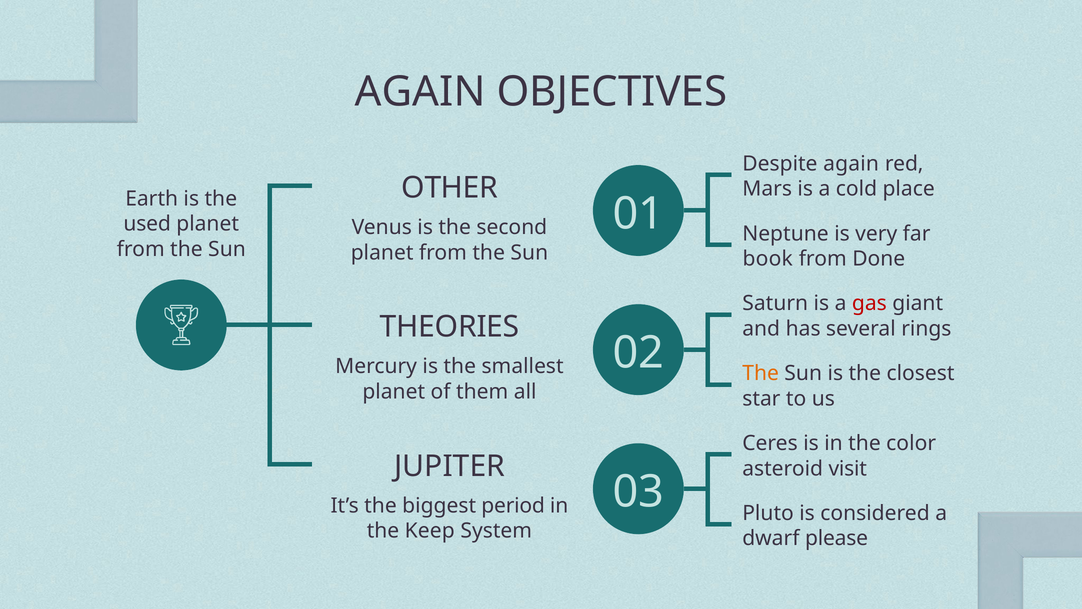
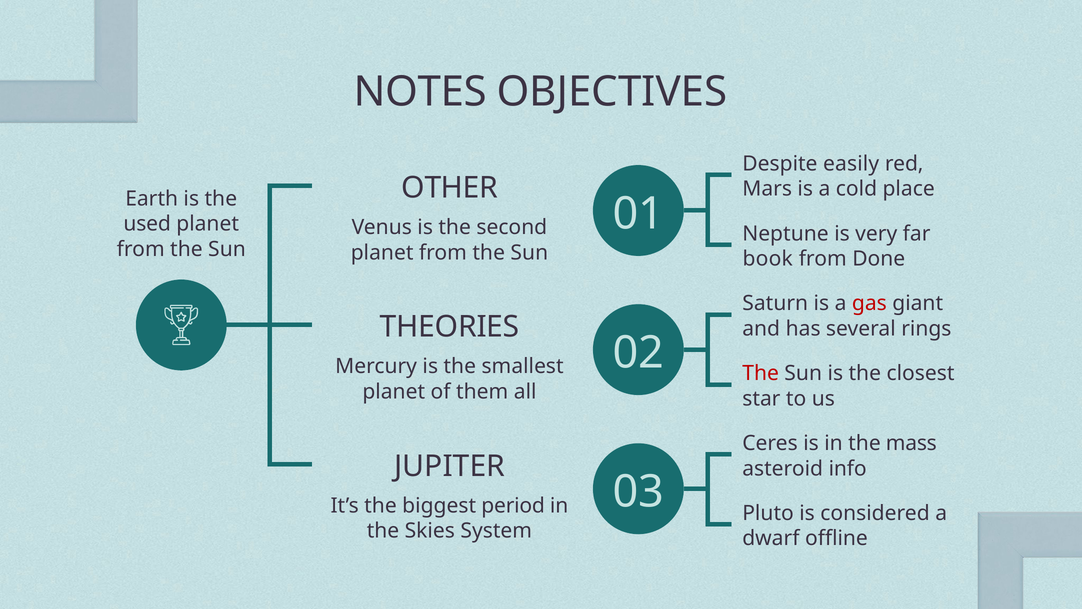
AGAIN: AGAIN -> NOTES (420, 92)
Despite again: again -> easily (851, 164)
The colour: orange -> red (761, 373)
color: color -> mass (911, 443)
visit: visit -> info (848, 468)
Keep: Keep -> Skies (430, 531)
please: please -> offline (836, 538)
